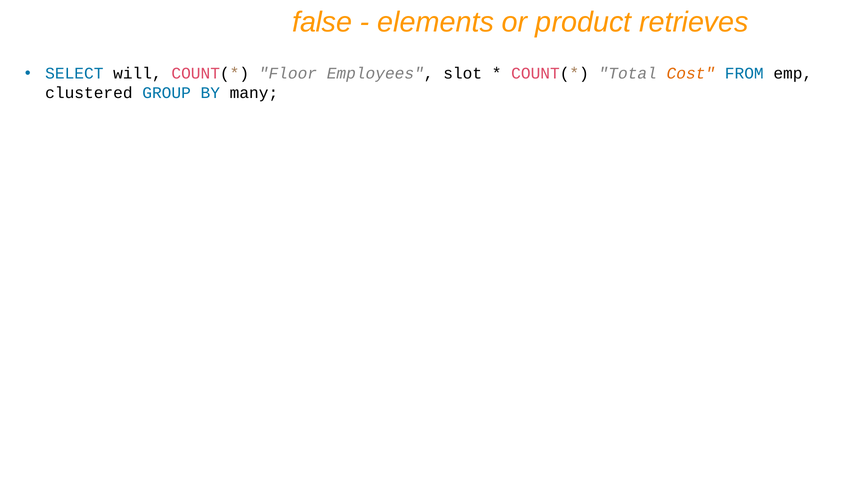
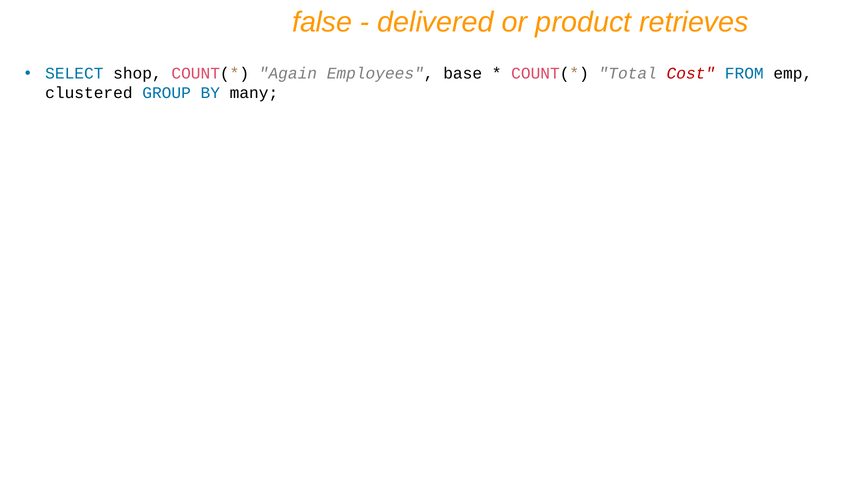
elements: elements -> delivered (436, 22)
will: will -> shop (137, 73)
Floor: Floor -> Again (288, 73)
slot: slot -> base (463, 73)
Cost colour: orange -> red (691, 73)
